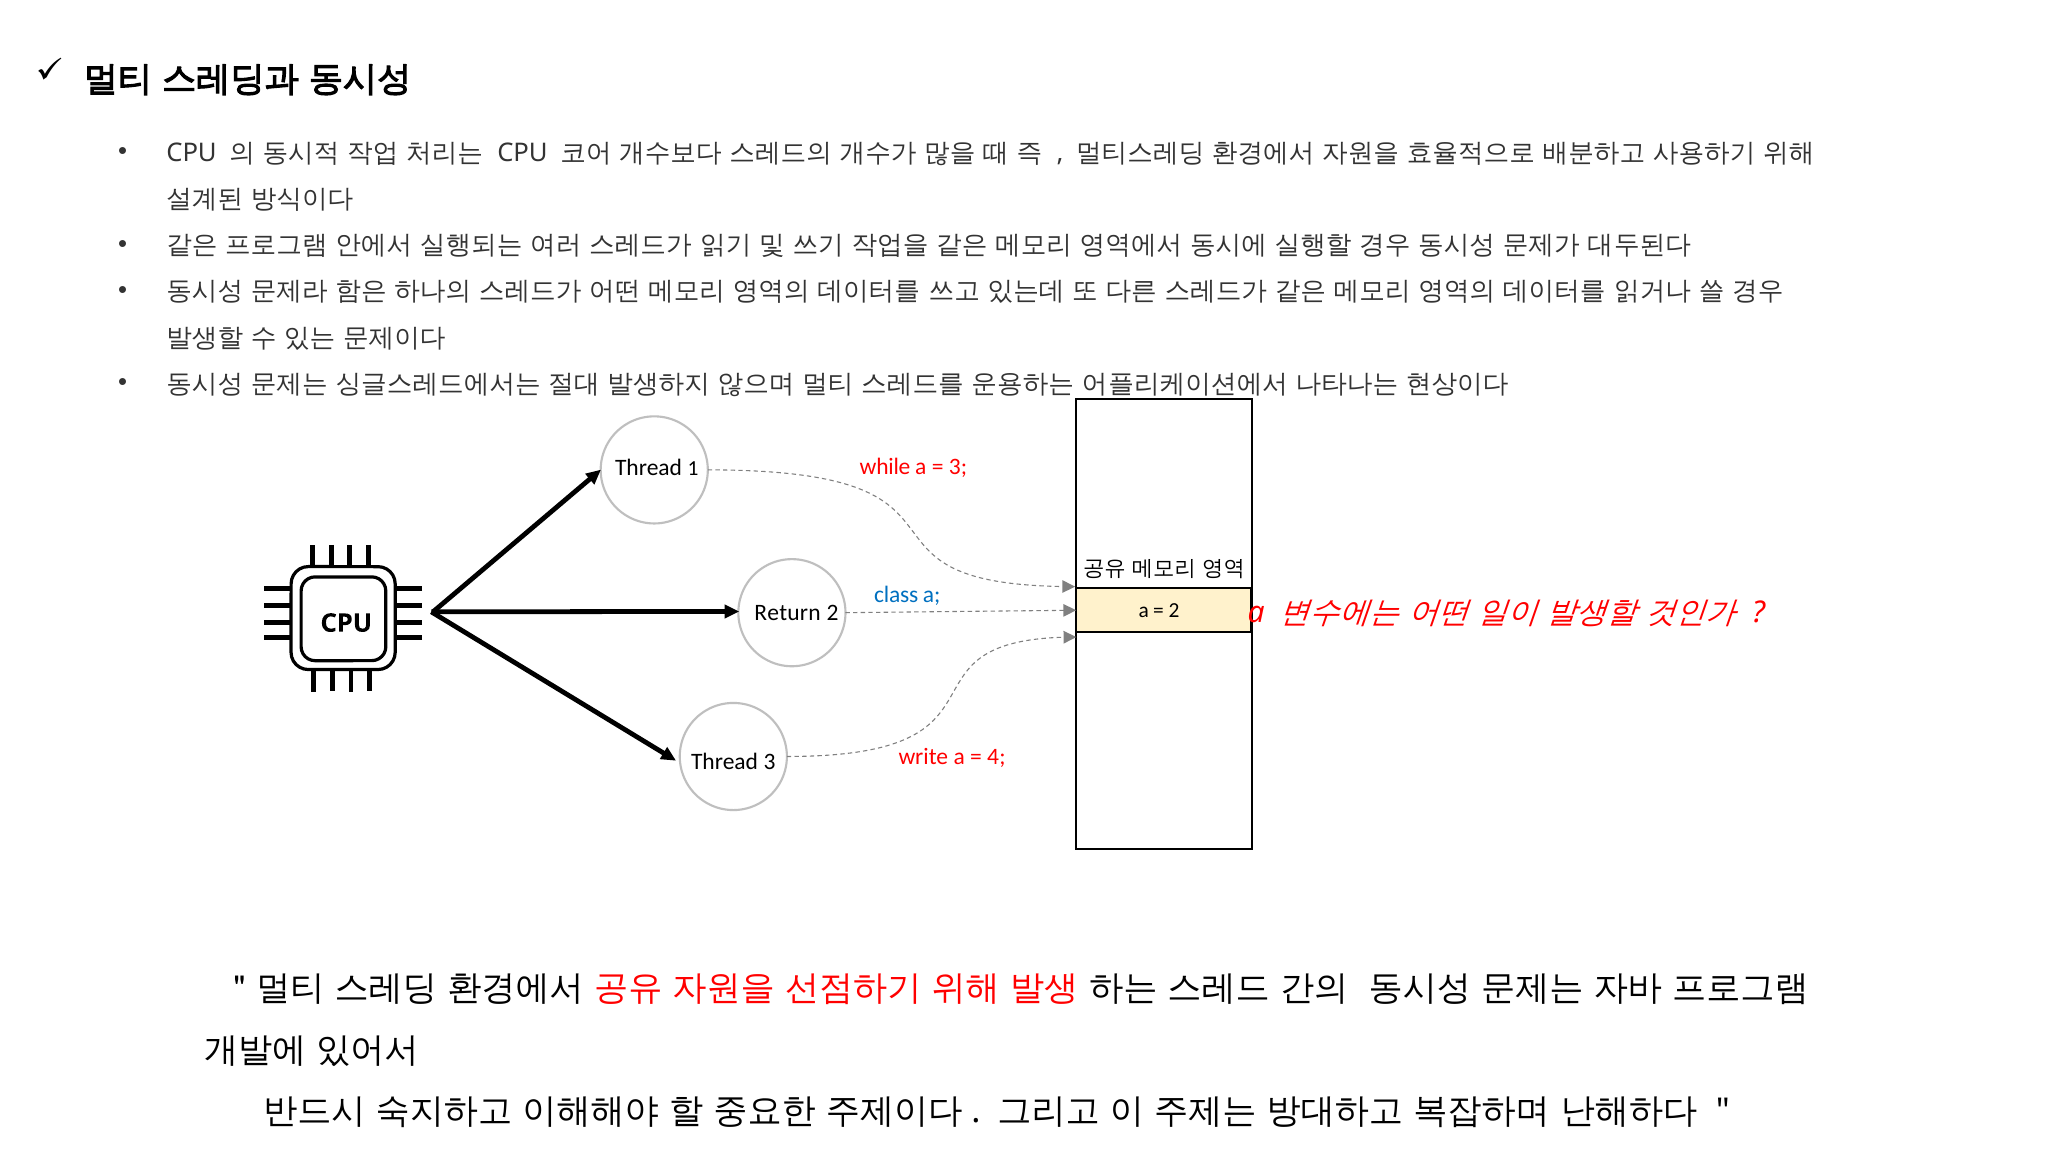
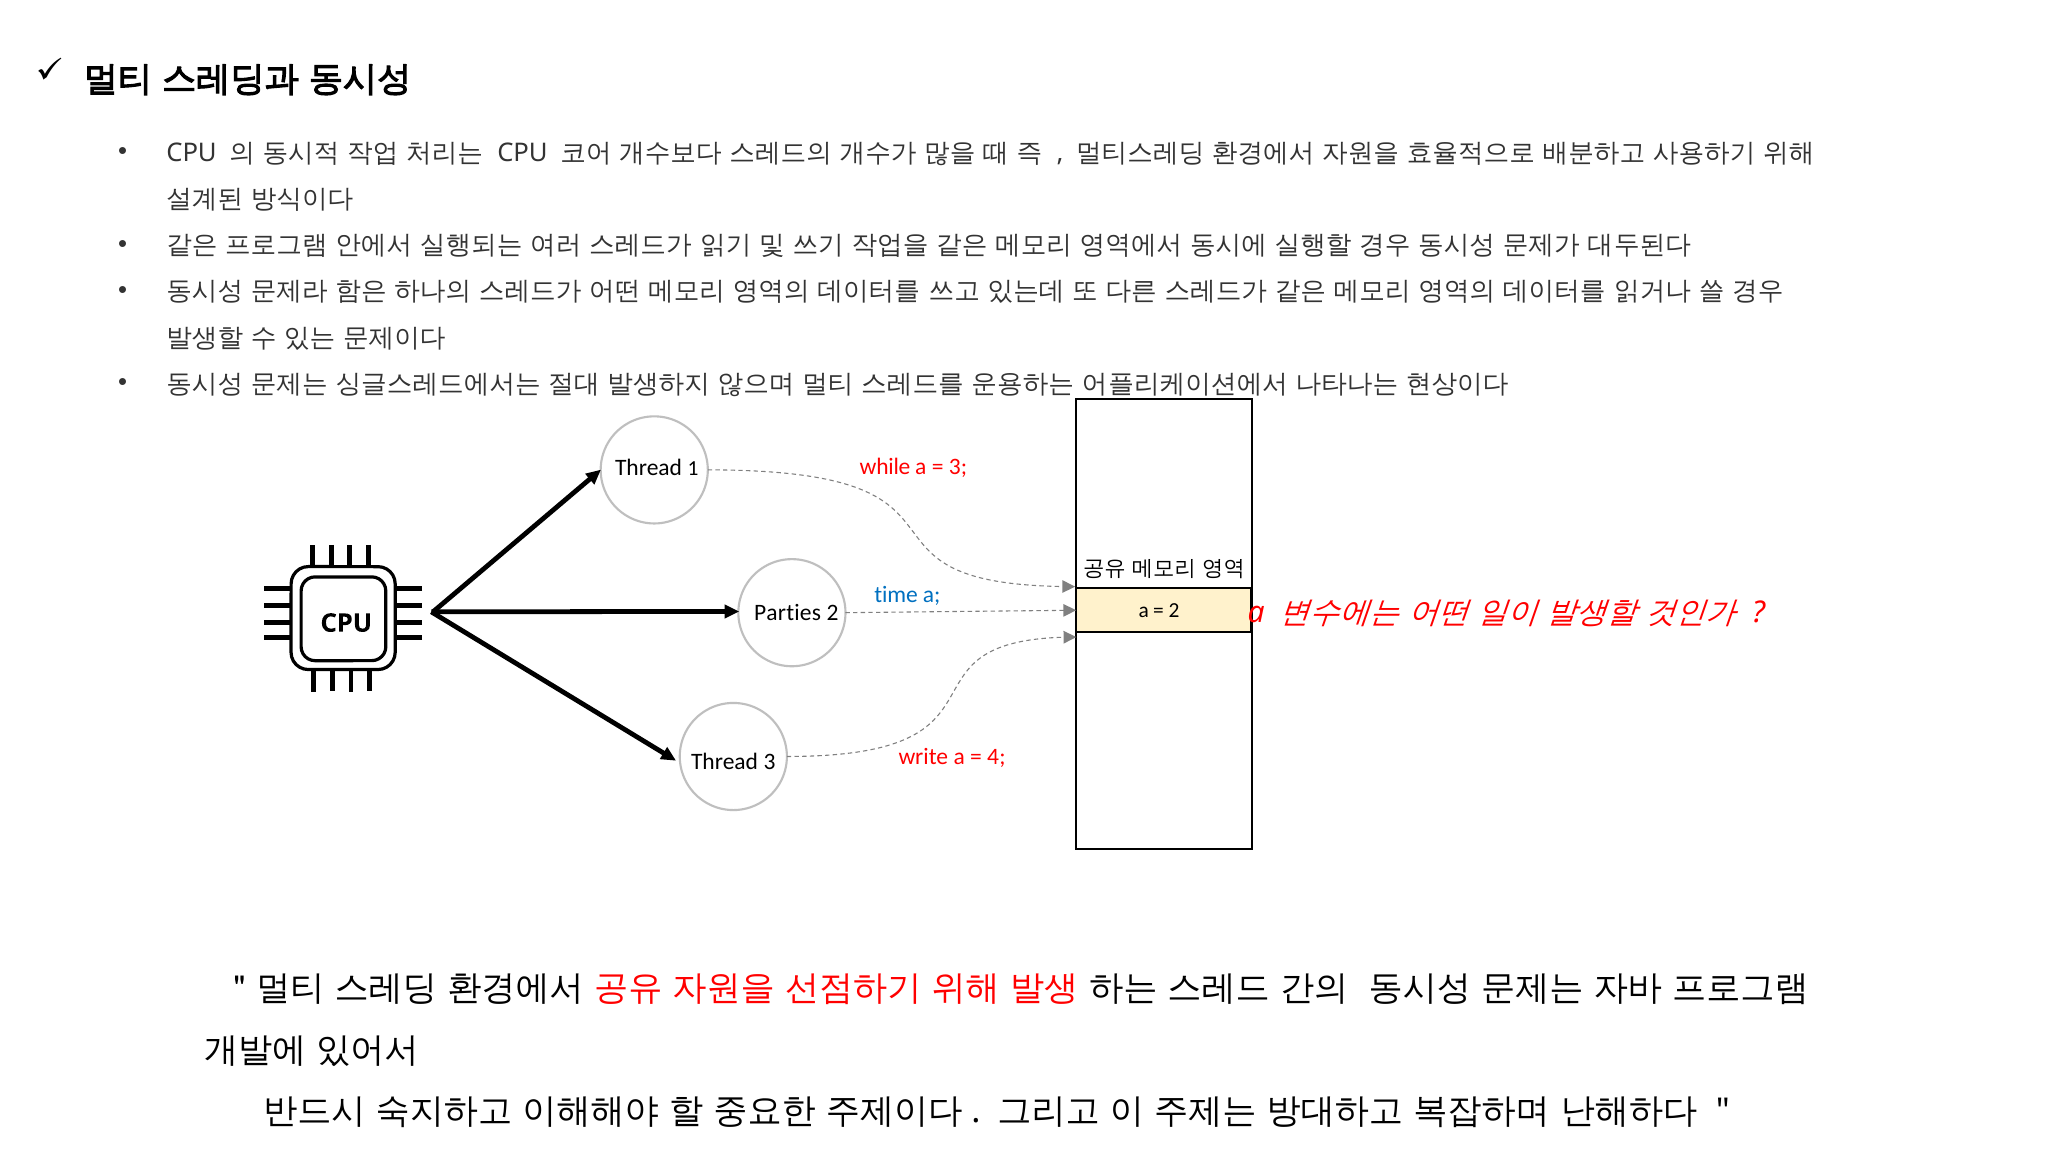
class: class -> time (896, 595)
Return: Return -> Parties (788, 613)
